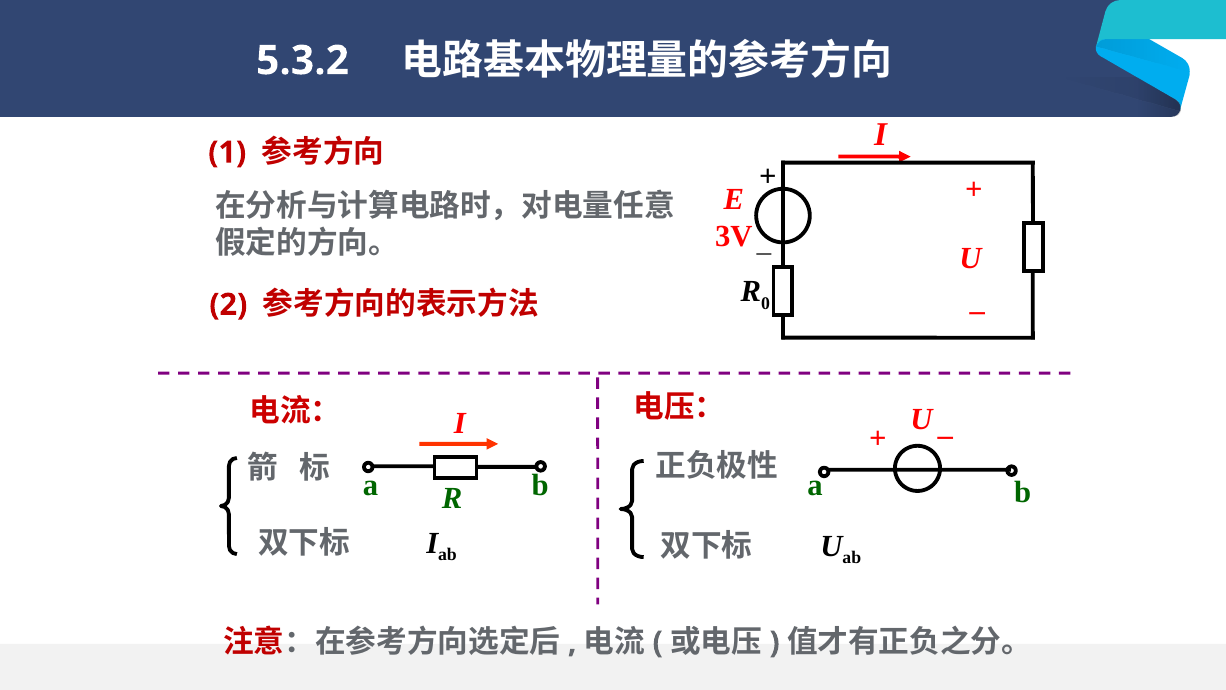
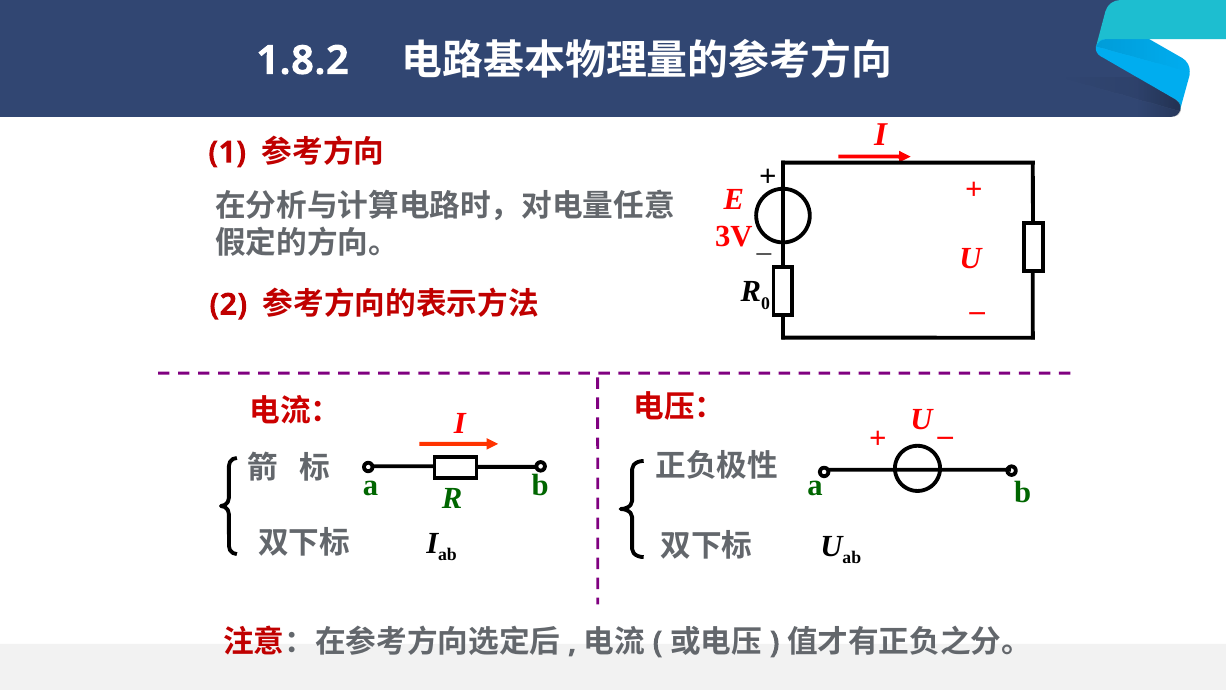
5.3.2: 5.3.2 -> 1.8.2 (303, 61)
